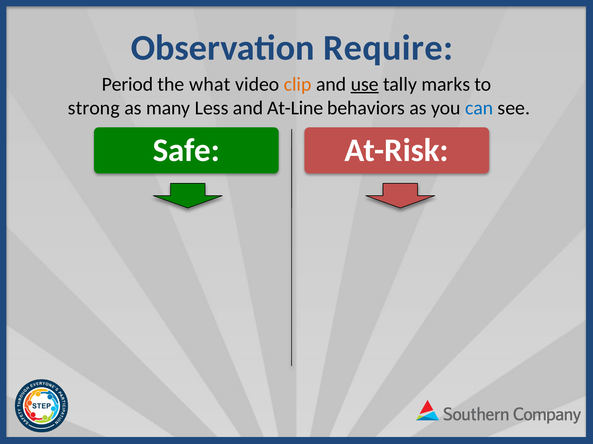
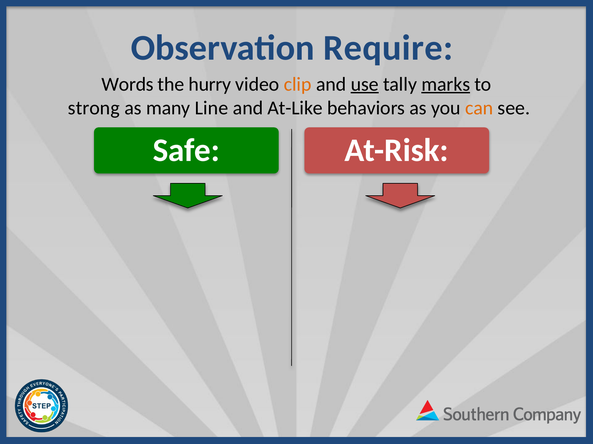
Period: Period -> Words (128, 84)
what: what -> hurry (210, 84)
marks underline: none -> present (446, 84)
Less: Less -> Line (212, 108)
At-Line: At-Line -> At-Like (295, 108)
can colour: blue -> orange (479, 108)
